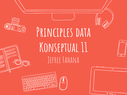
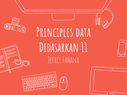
Konseptual: Konseptual -> Didasarkan (59, 48)
